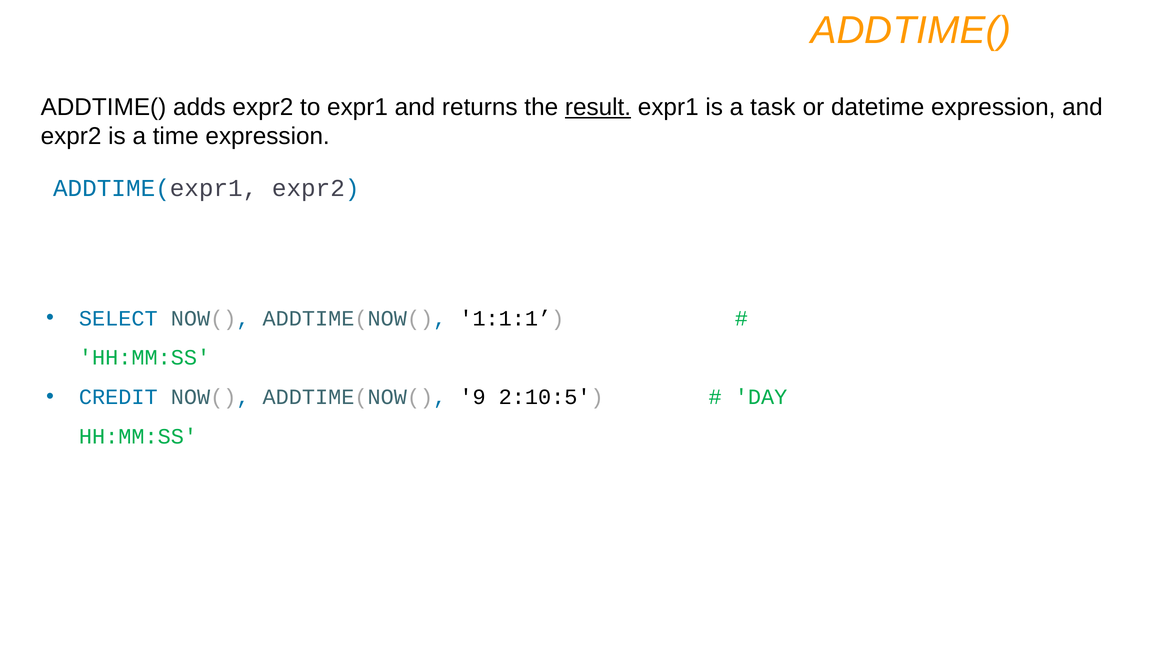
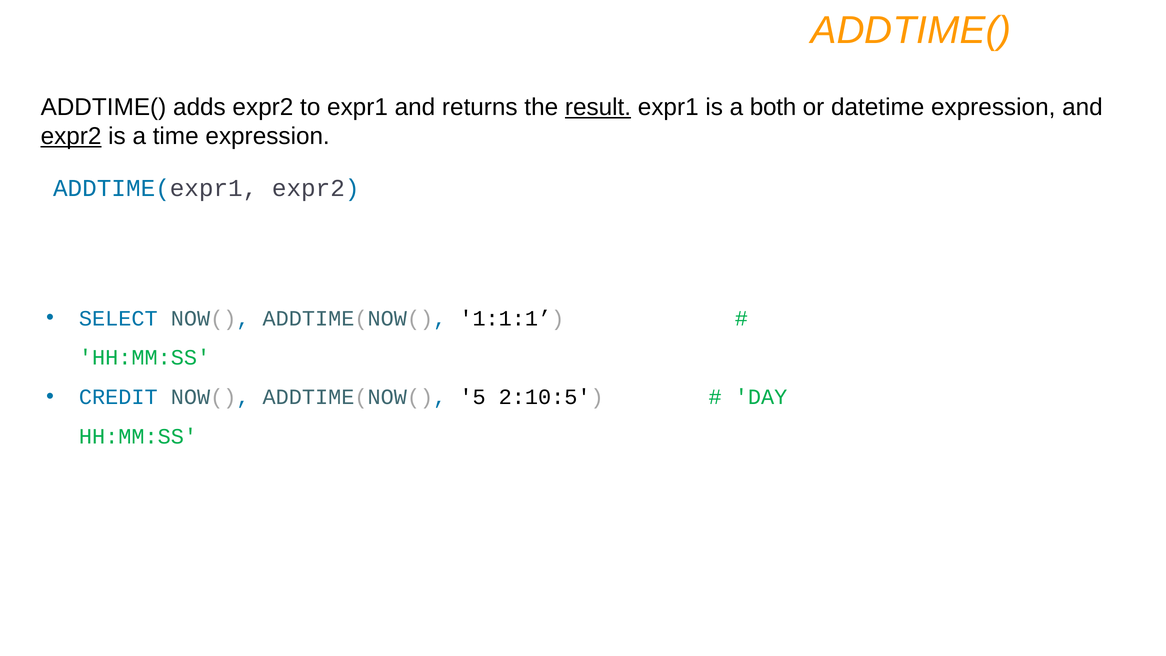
task: task -> both (773, 107)
expr2 underline: none -> present (71, 136)
9: 9 -> 5 (473, 397)
